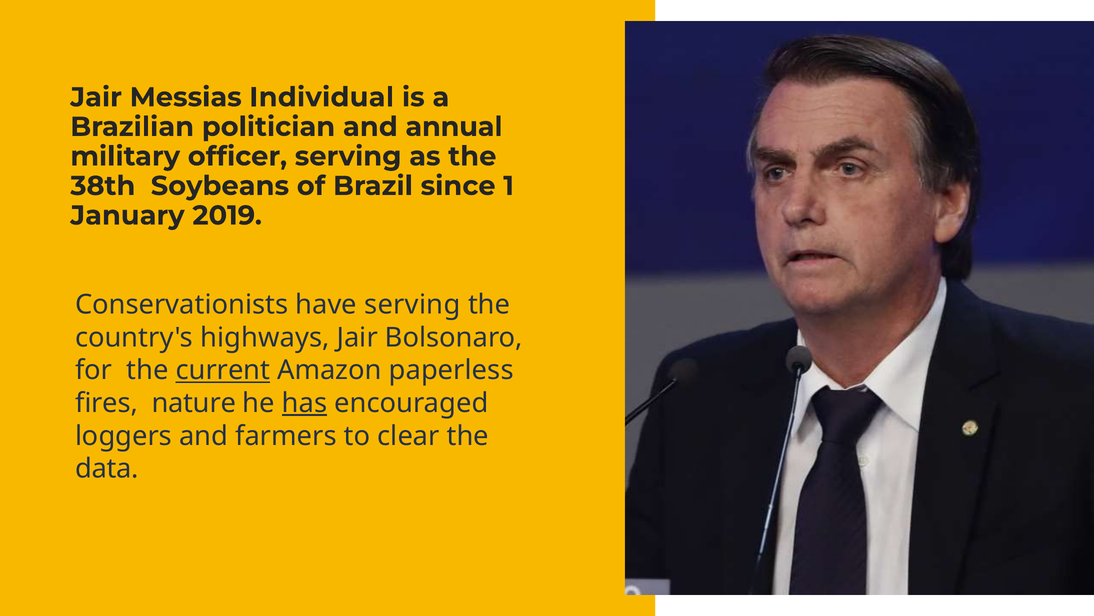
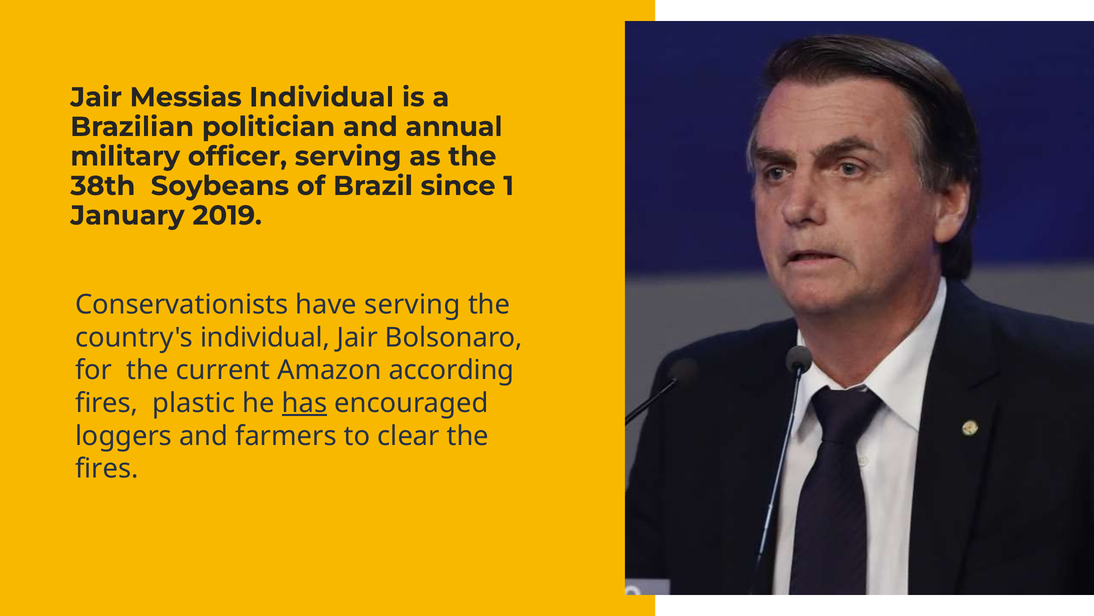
country's highways: highways -> individual (265, 337)
current underline: present -> none (223, 370)
paperless: paperless -> according (451, 370)
nature: nature -> plastic (194, 403)
data: data -> fires (107, 468)
